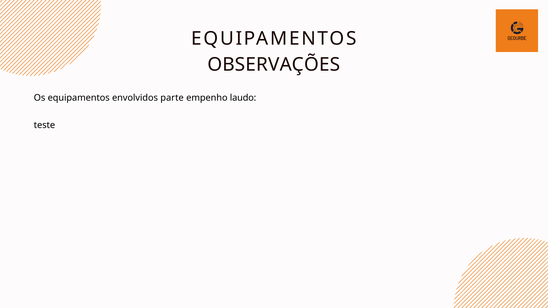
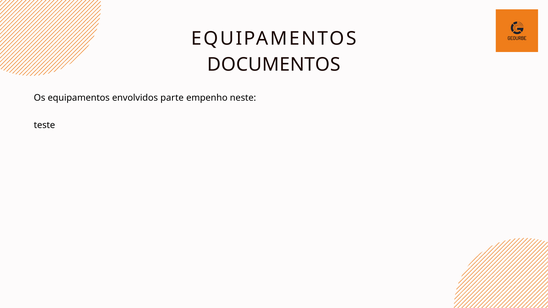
OBSERVAÇÕES: OBSERVAÇÕES -> DOCUMENTOS (274, 65)
laudo: laudo -> neste (243, 98)
